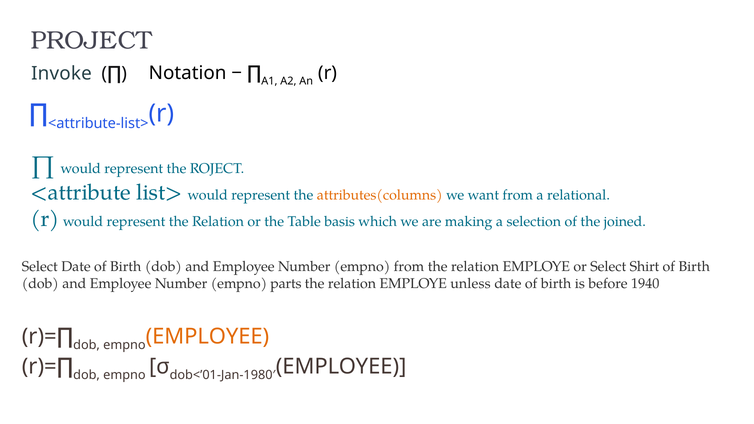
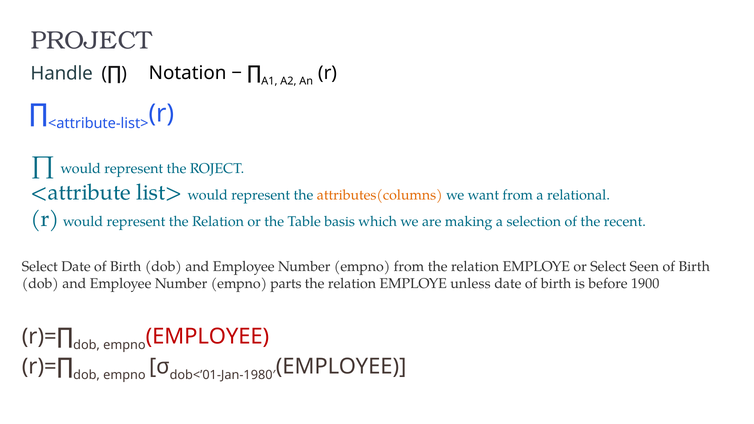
Invoke: Invoke -> Handle (62, 74)
joined: joined -> recent (625, 222)
Shirt: Shirt -> Seen (644, 267)
1940: 1940 -> 1900 (645, 284)
EMPLOYEE colour: orange -> red (207, 336)
